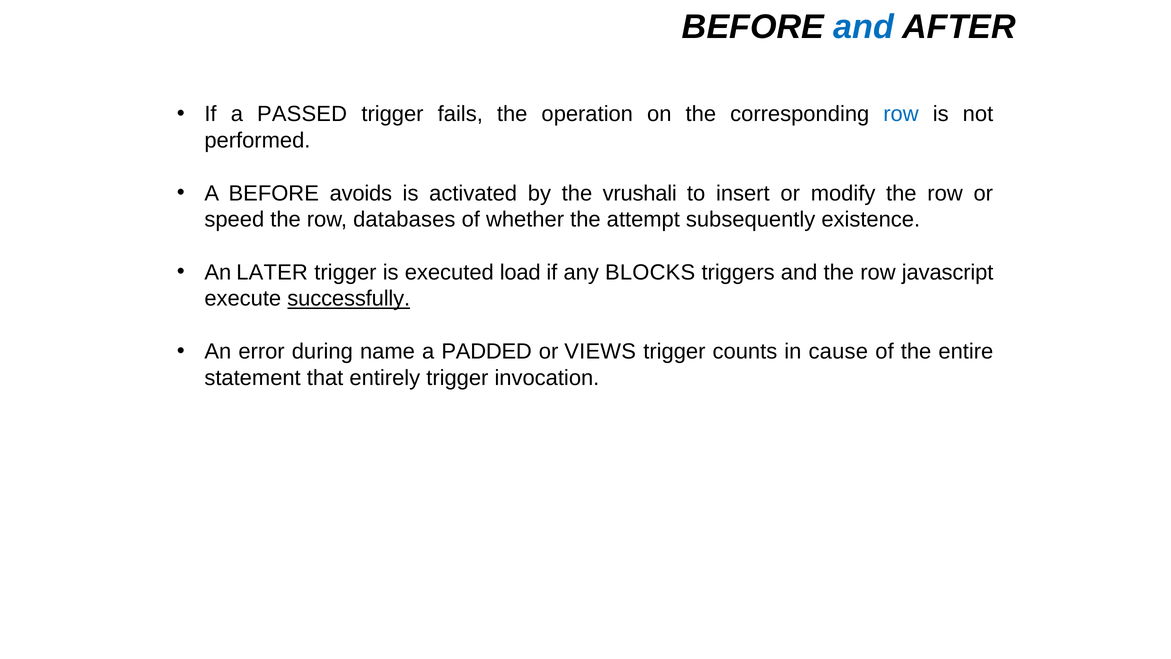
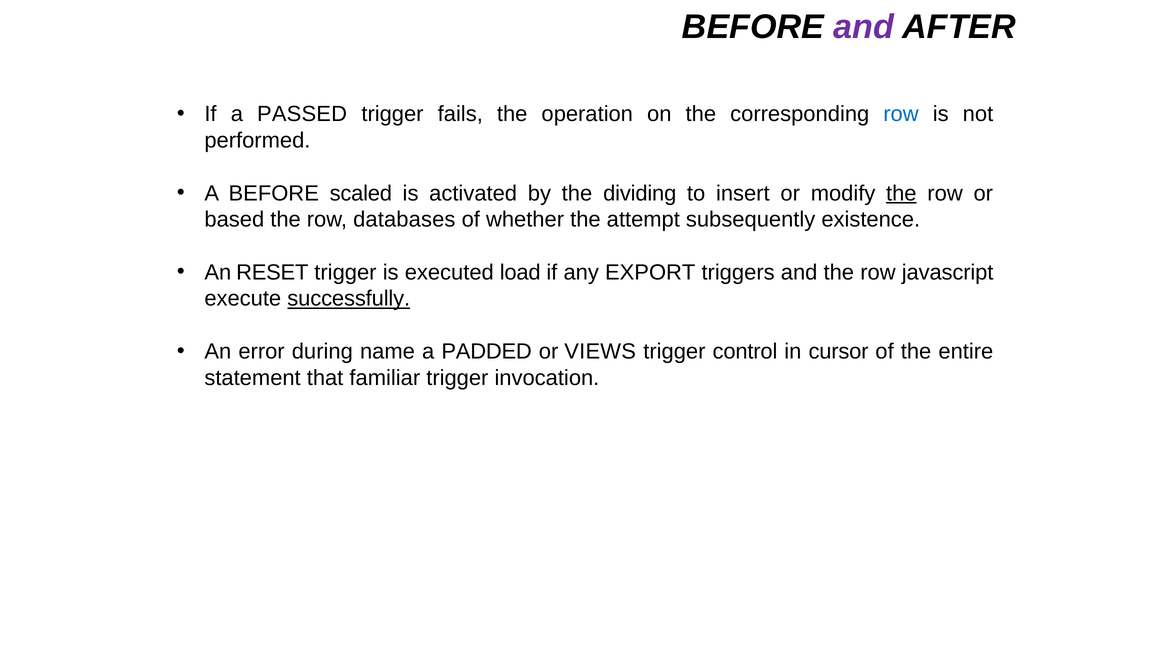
and colour: blue -> purple (864, 27)
avoids: avoids -> scaled (361, 193)
vrushali: vrushali -> dividing (640, 193)
the underline: none -> present (901, 193)
speed: speed -> based (234, 220)
LATER: LATER -> RESET (272, 272)
BLOCKS: BLOCKS -> EXPORT (650, 272)
counts: counts -> control (745, 351)
cause: cause -> cursor (838, 351)
entirely: entirely -> familiar (385, 378)
